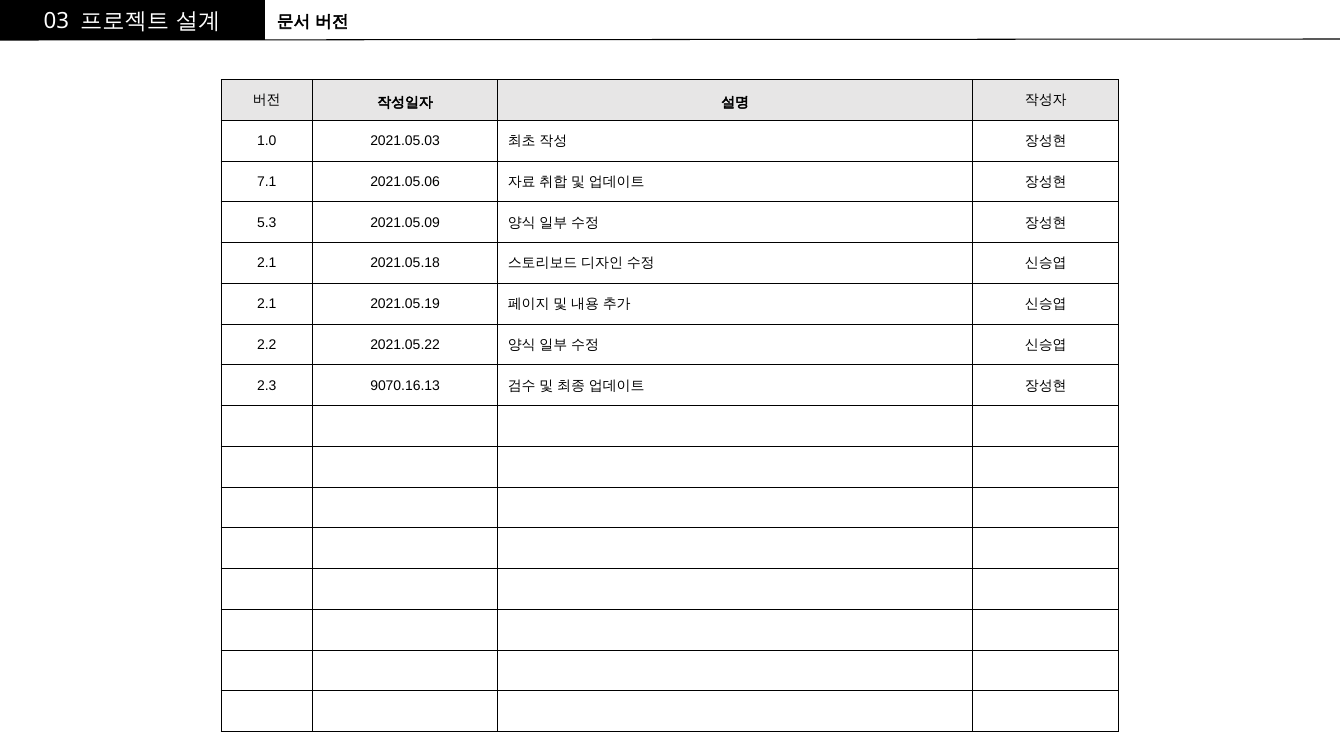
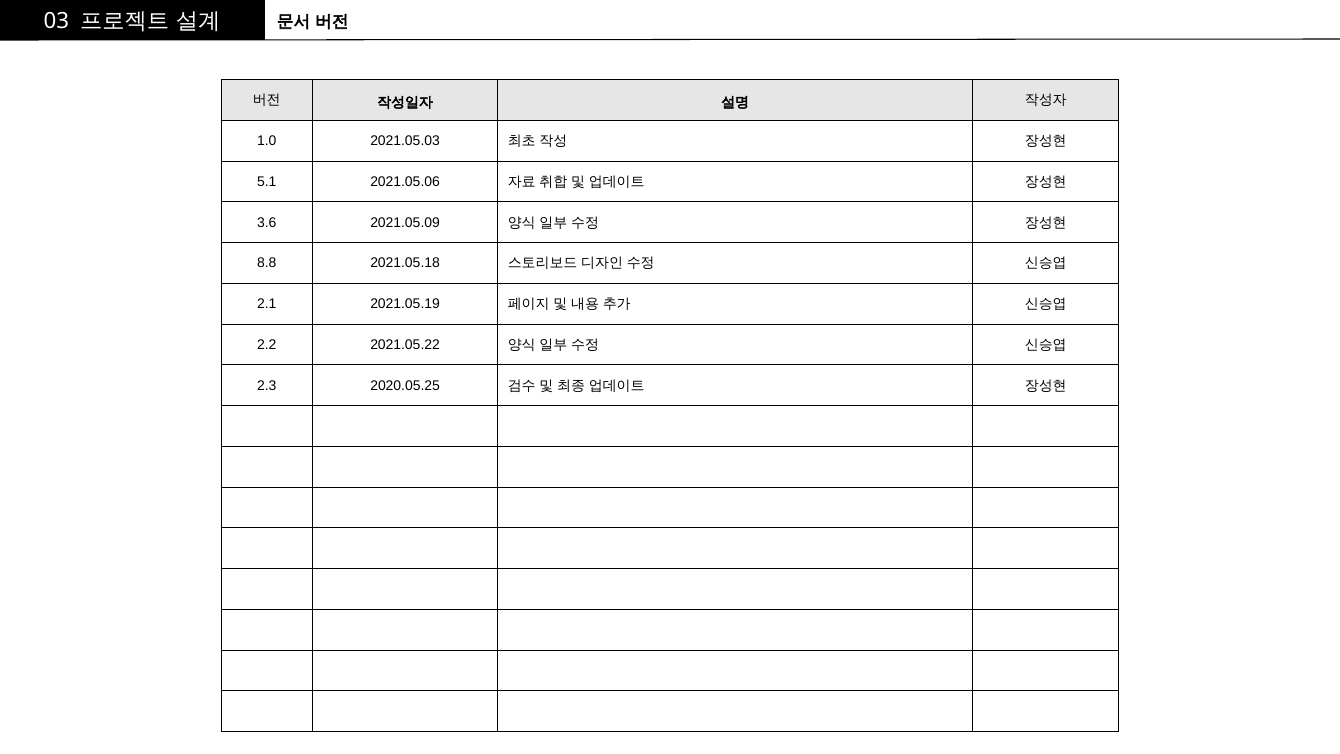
7.1: 7.1 -> 5.1 (267, 182)
5.3: 5.3 -> 3.6 (267, 222)
2.1: 2.1 -> 8.8 (267, 263)
9070.16.13: 9070.16.13 -> 2020.05.25 (405, 385)
